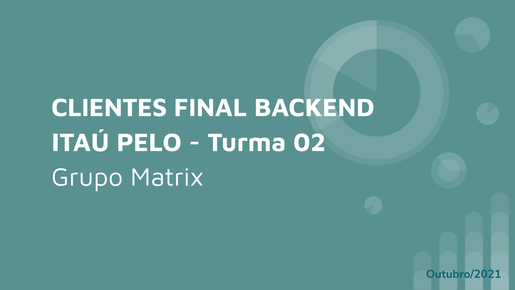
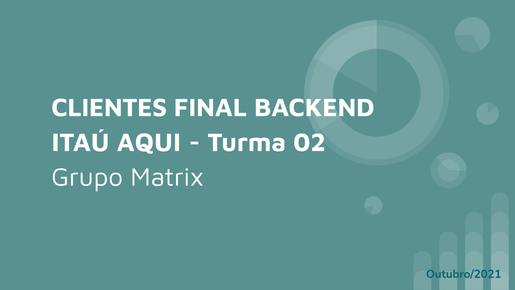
PELO: PELO -> AQUI (149, 142)
